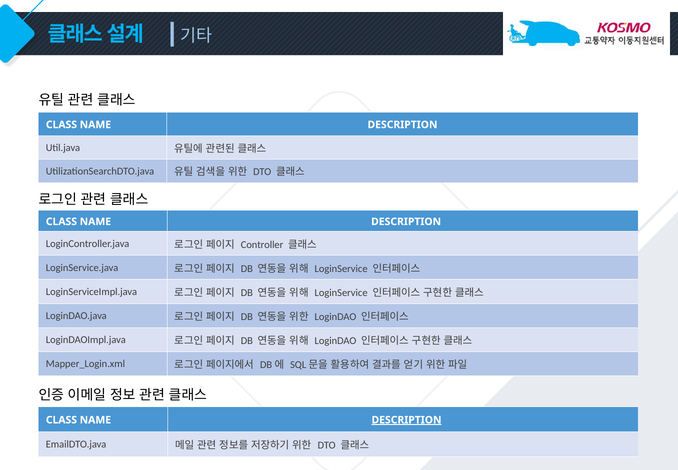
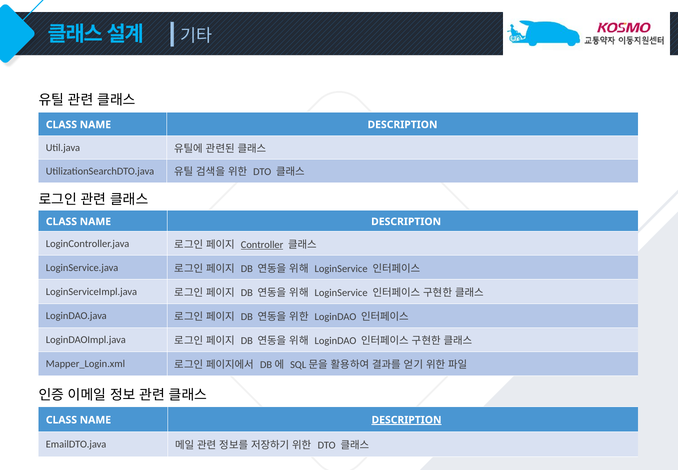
Controller underline: none -> present (262, 244)
